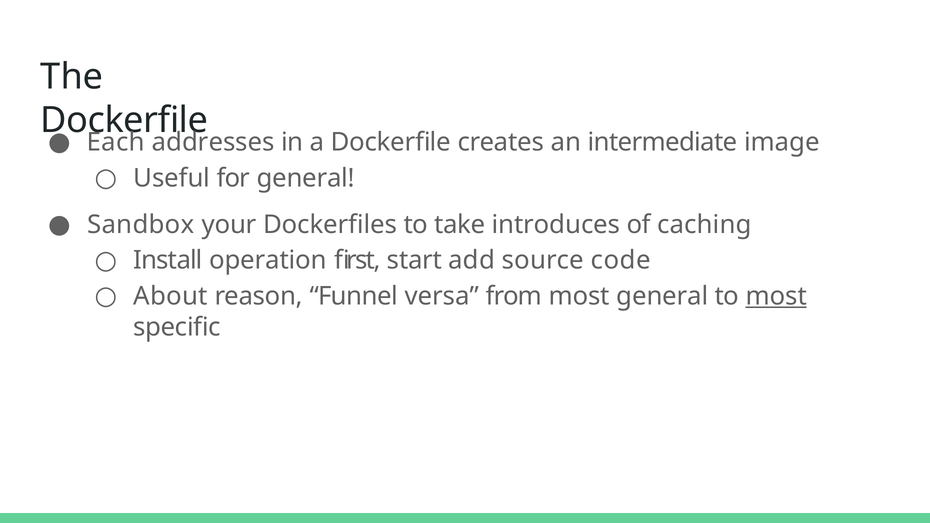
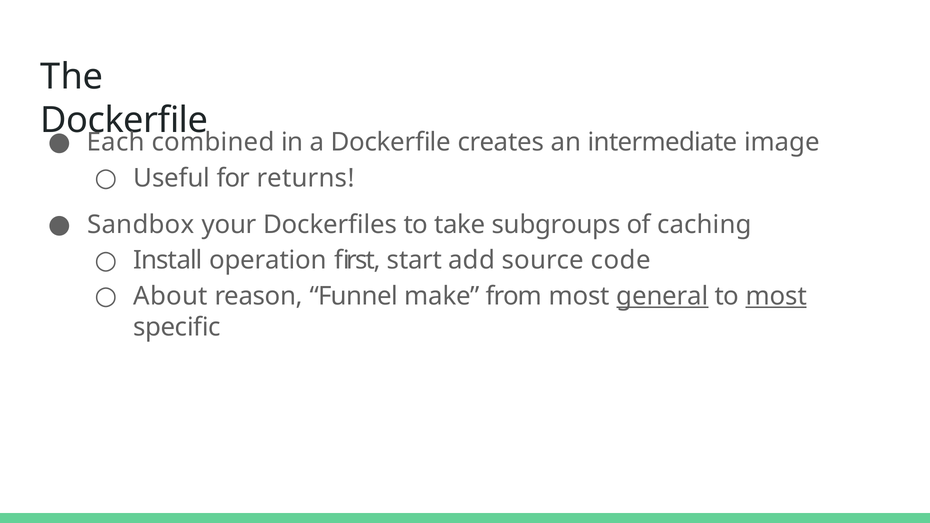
addresses: addresses -> combined (213, 142)
for general: general -> returns (306, 178)
introduces: introduces -> subgroups (556, 225)
versa: versa -> make (442, 296)
general underline: none -> present (662, 296)
